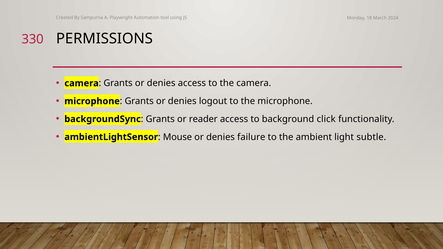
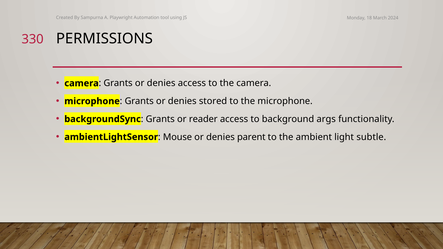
logout: logout -> stored (213, 101)
click: click -> args (326, 119)
failure: failure -> parent (251, 137)
